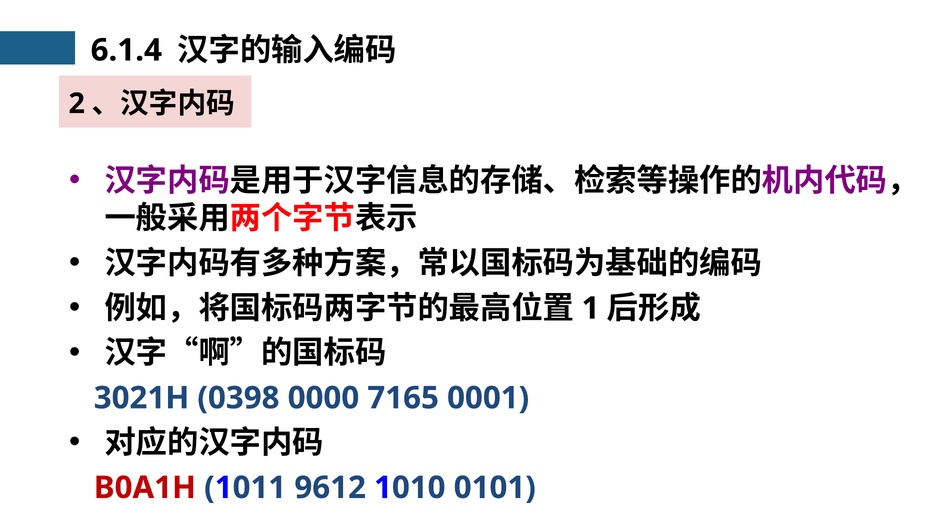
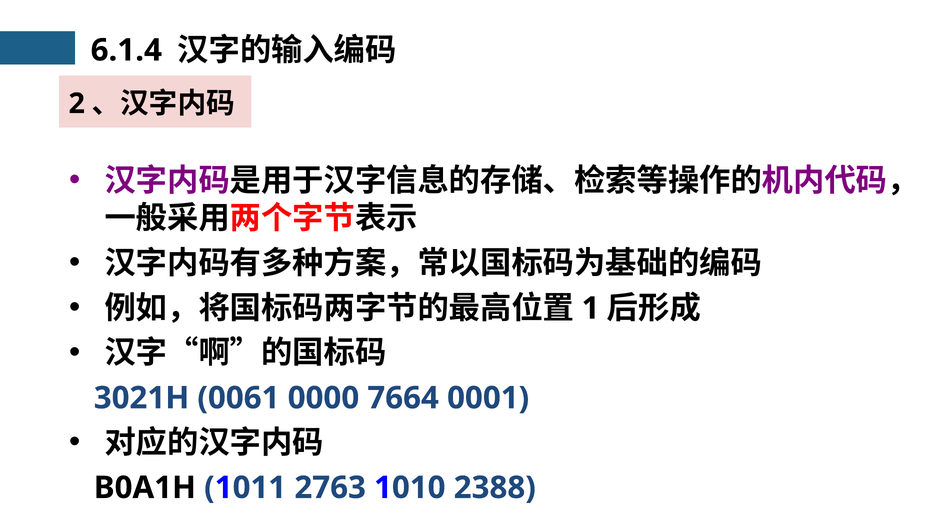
0398: 0398 -> 0061 (238, 398)
7165: 7165 -> 7664 (403, 398)
B0A1H colour: red -> black (145, 488)
9612: 9612 -> 2763 (330, 488)
0101: 0101 -> 2388 (495, 488)
